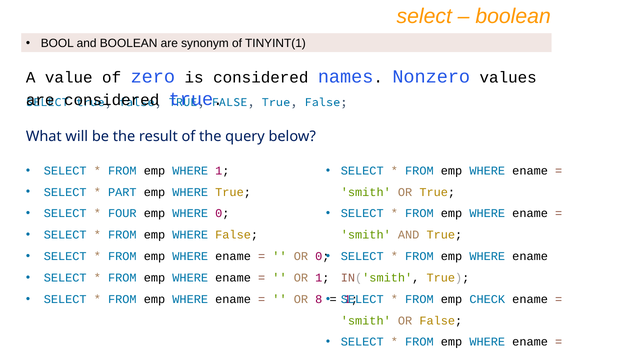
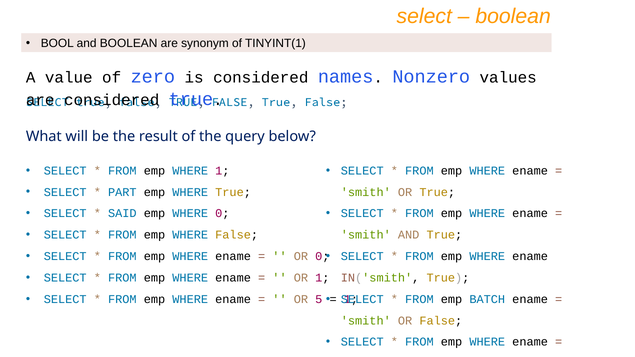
FOUR: FOUR -> SAID (122, 214)
8: 8 -> 5 (319, 299)
CHECK: CHECK -> BATCH (487, 299)
